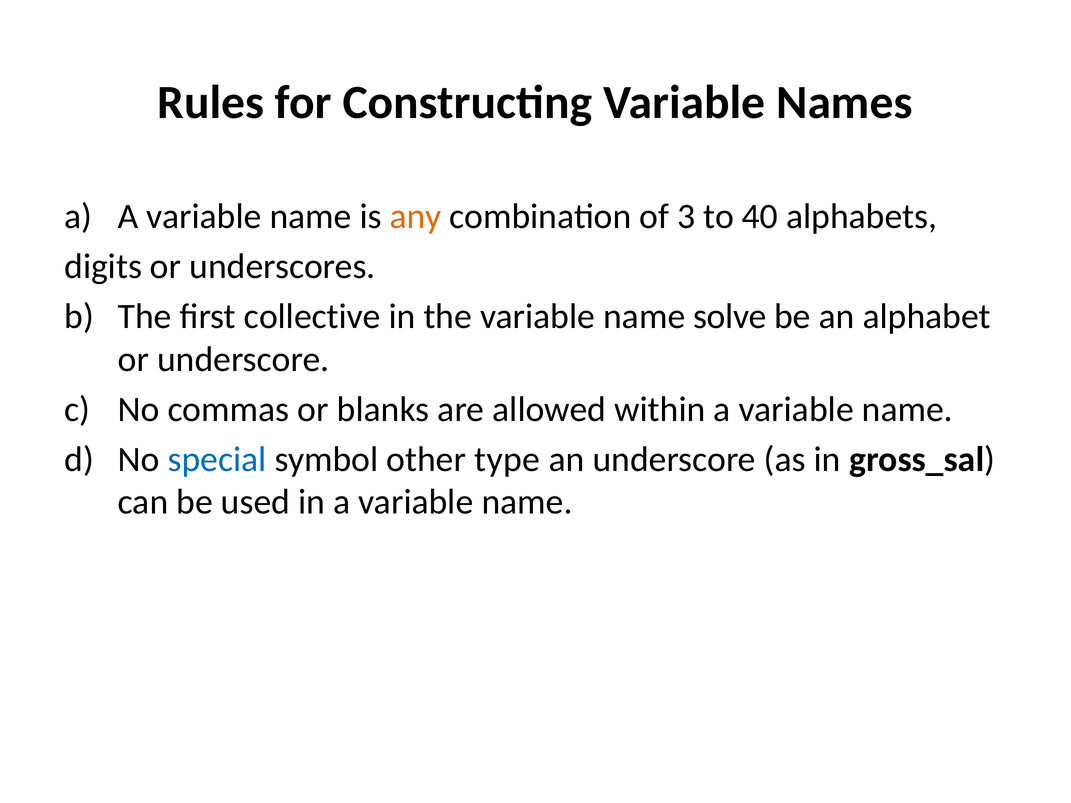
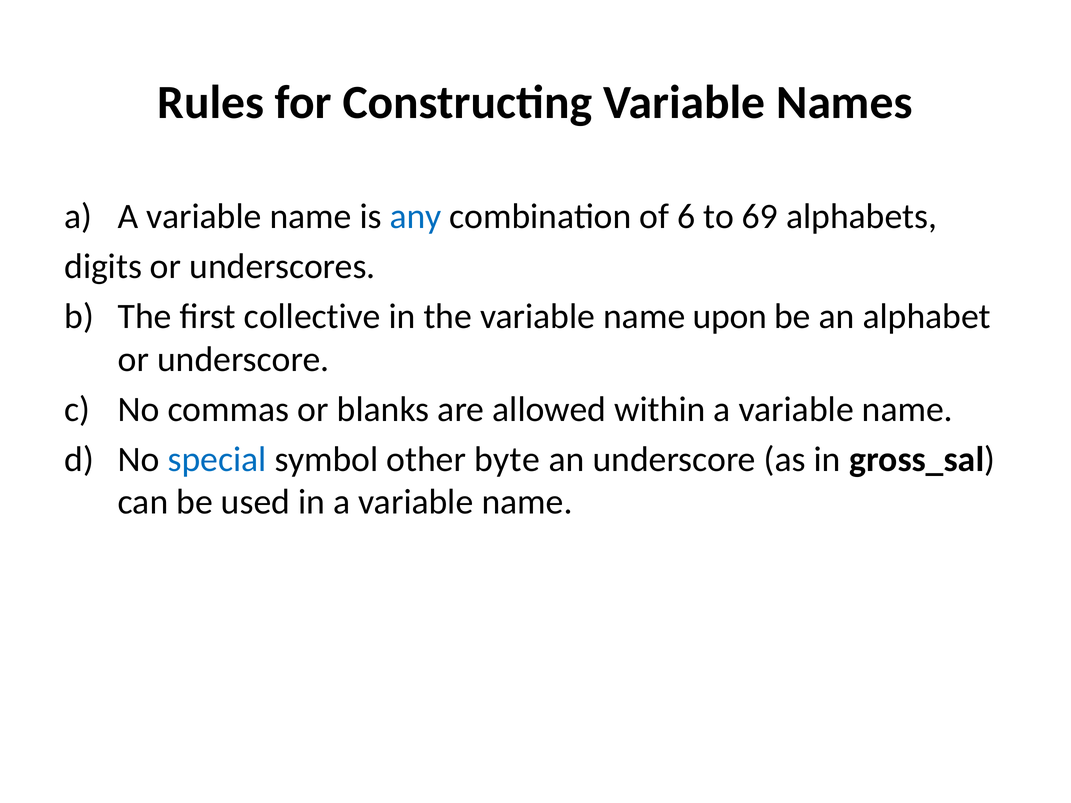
any colour: orange -> blue (416, 217)
3: 3 -> 6 (686, 217)
40: 40 -> 69 (760, 217)
solve: solve -> upon (730, 317)
type: type -> byte (507, 459)
